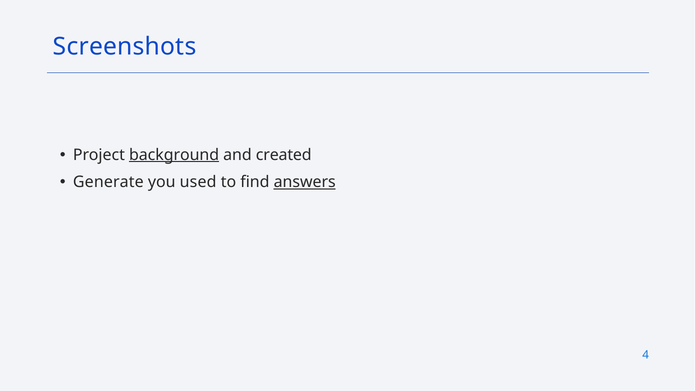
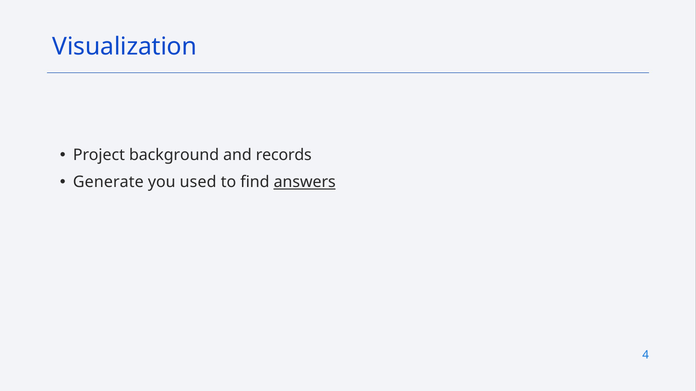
Screenshots: Screenshots -> Visualization (125, 46)
background underline: present -> none (174, 155)
created: created -> records (284, 155)
